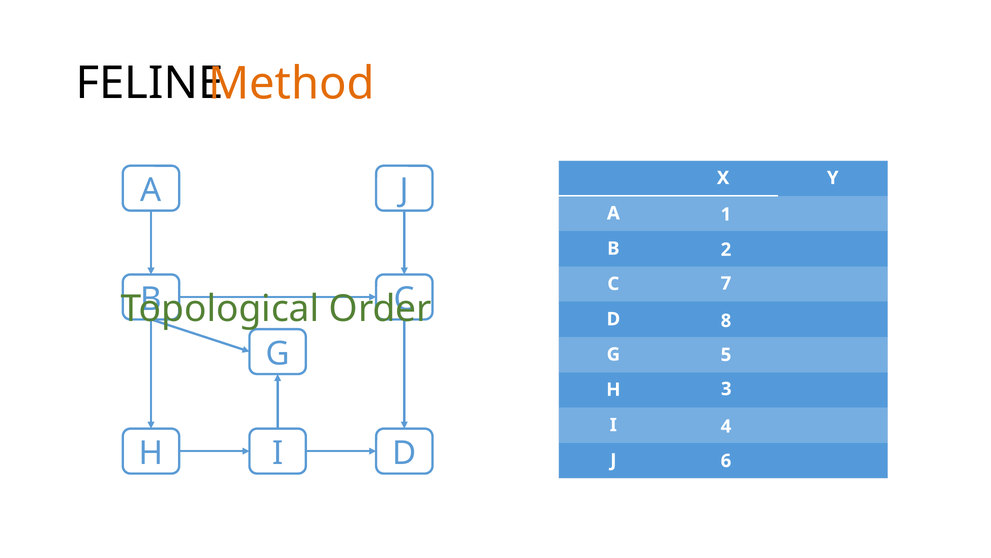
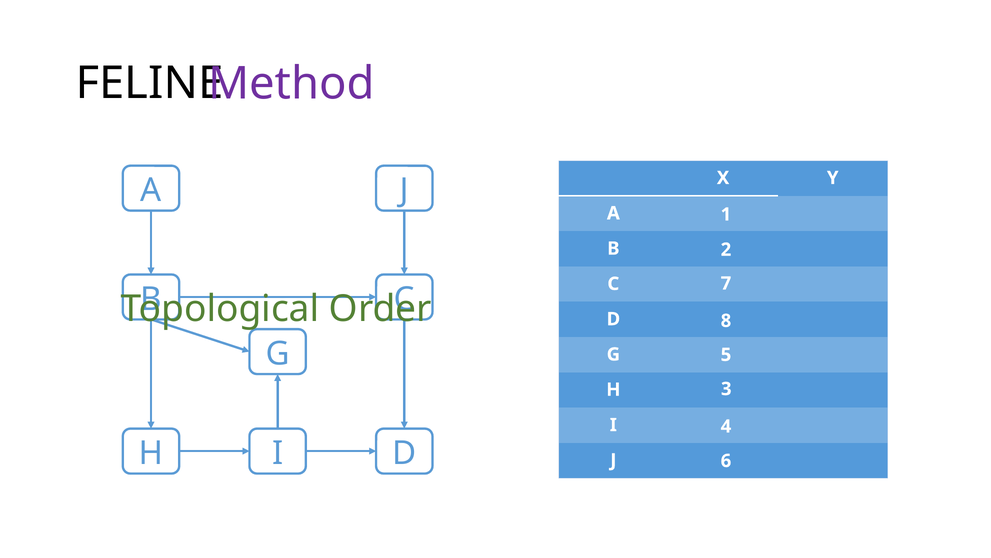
Method colour: orange -> purple (291, 83)
